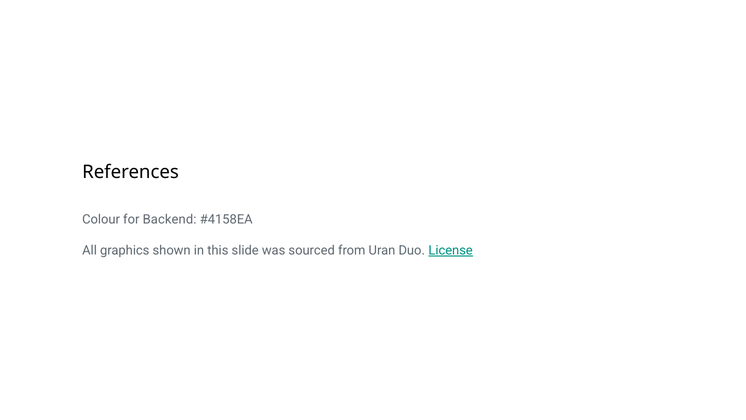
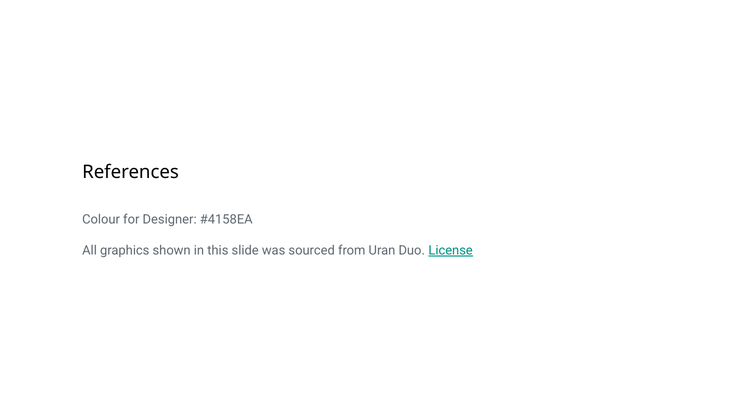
Backend: Backend -> Designer (170, 219)
